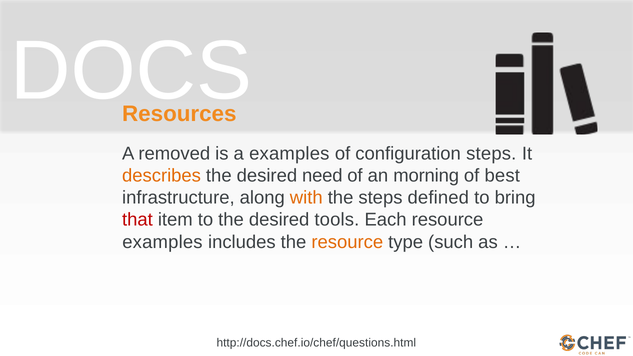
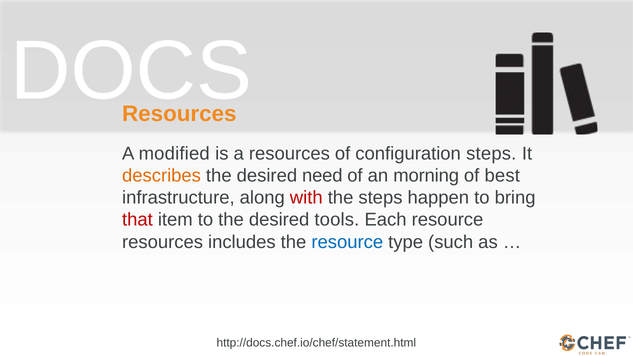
removed: removed -> modified (174, 154)
a examples: examples -> resources (289, 154)
with colour: orange -> red (306, 198)
defined: defined -> happen (438, 198)
examples: examples -> resources (163, 242)
resource colour: orange -> blue (347, 242)
http://docs.chef.io/chef/questions.html: http://docs.chef.io/chef/questions.html -> http://docs.chef.io/chef/statement.html (316, 343)
